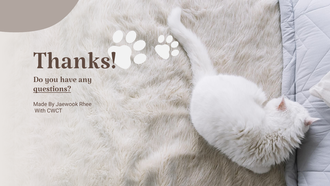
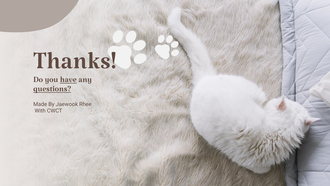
have underline: none -> present (68, 78)
